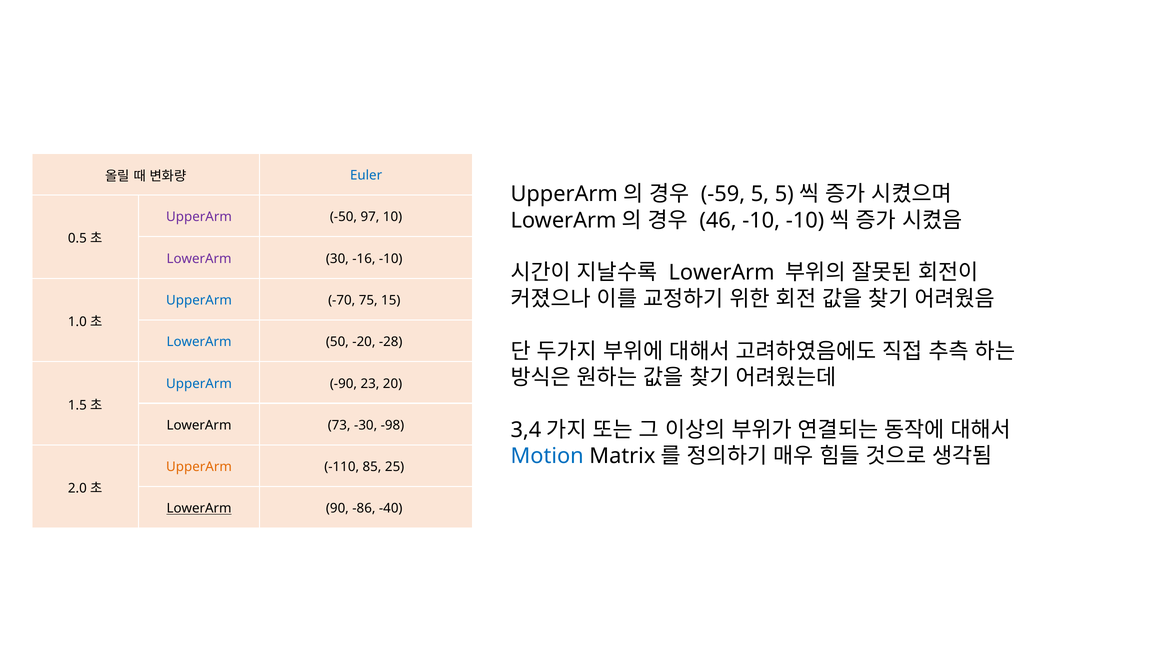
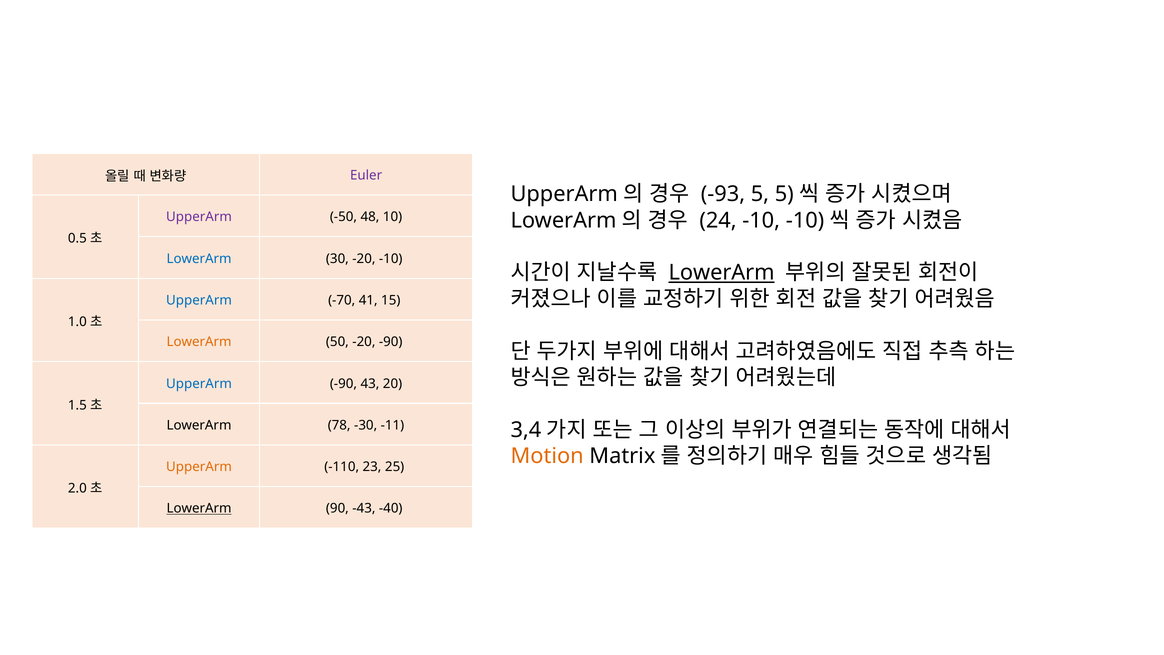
Euler colour: blue -> purple (366, 175)
-59: -59 -> -93 (723, 194)
46: 46 -> 24 (718, 220)
97: 97 -> 48 (370, 217)
LowerArm colour: purple -> blue (199, 259)
30 -16: -16 -> -20 (364, 259)
LowerArm underline: none -> present (722, 273)
75: 75 -> 41 (368, 300)
LowerArm colour: blue -> orange (199, 342)
-20 -28: -28 -> -90 (391, 342)
23: 23 -> 43 (370, 383)
73: 73 -> 78 (339, 425)
-98: -98 -> -11 (392, 425)
Motion colour: blue -> orange (547, 456)
85: 85 -> 23 (372, 467)
-86: -86 -> -43 (364, 508)
